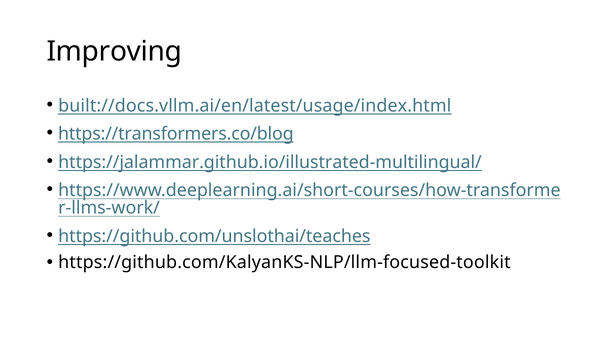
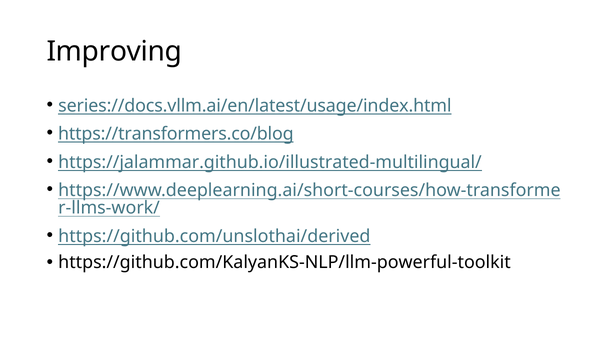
built://docs.vllm.ai/en/latest/usage/index.html: built://docs.vllm.ai/en/latest/usage/index.html -> series://docs.vllm.ai/en/latest/usage/index.html (255, 106)
https://github.com/unslothai/teaches: https://github.com/unslothai/teaches -> https://github.com/unslothai/derived (214, 236)
https://github.com/KalyanKS-NLP/llm-focused-toolkit: https://github.com/KalyanKS-NLP/llm-focused-toolkit -> https://github.com/KalyanKS-NLP/llm-powerful-toolkit (285, 262)
